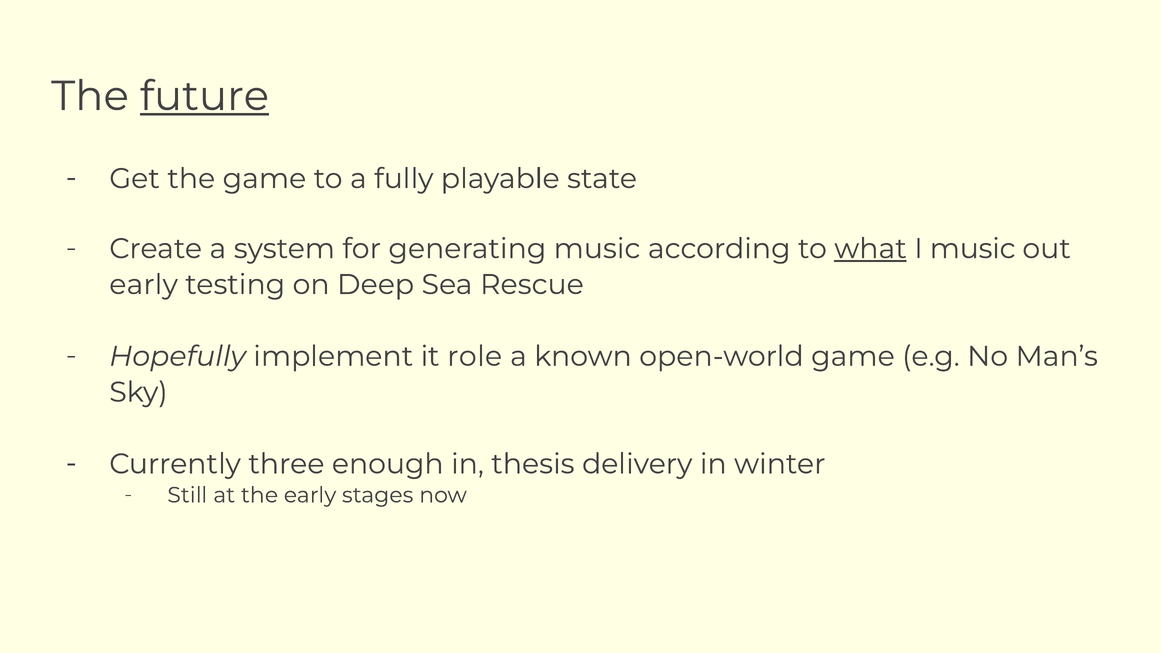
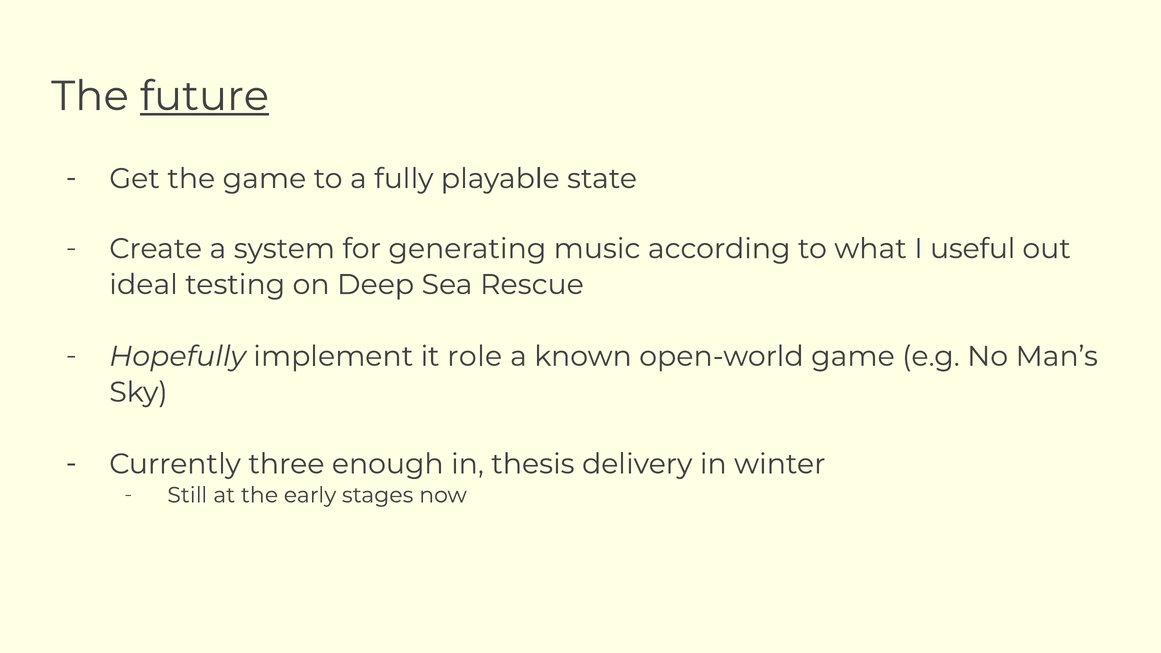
what underline: present -> none (871, 249)
I music: music -> useful (973, 249)
early: early -> ideal (144, 285)
